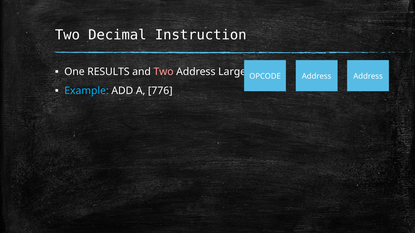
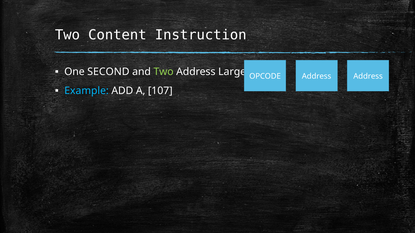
Decimal: Decimal -> Content (117, 35)
RESULTS: RESULTS -> SECOND (108, 72)
Two colour: pink -> light green (164, 72)
776: 776 -> 107 (160, 91)
